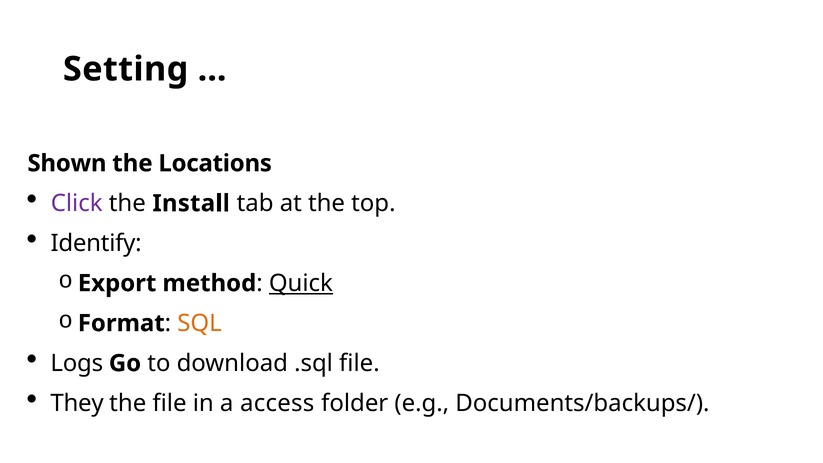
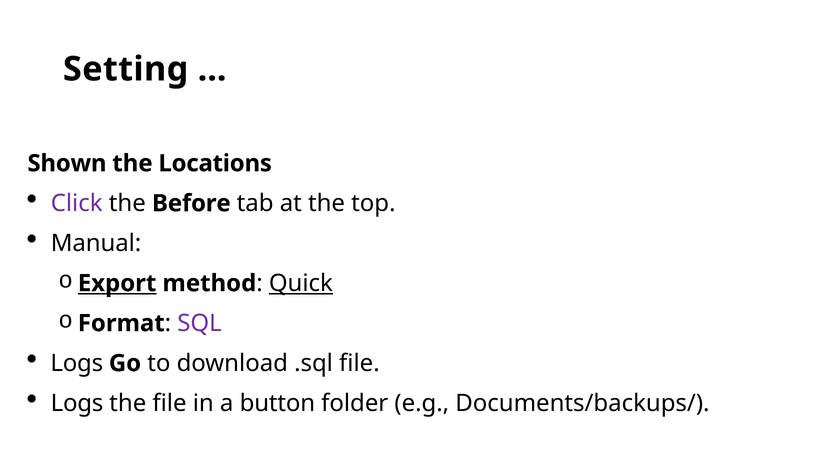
Install: Install -> Before (191, 203)
Identify: Identify -> Manual (96, 243)
Export underline: none -> present (117, 283)
SQL colour: orange -> purple (200, 323)
They: They -> Logs (77, 403)
access: access -> button (277, 403)
